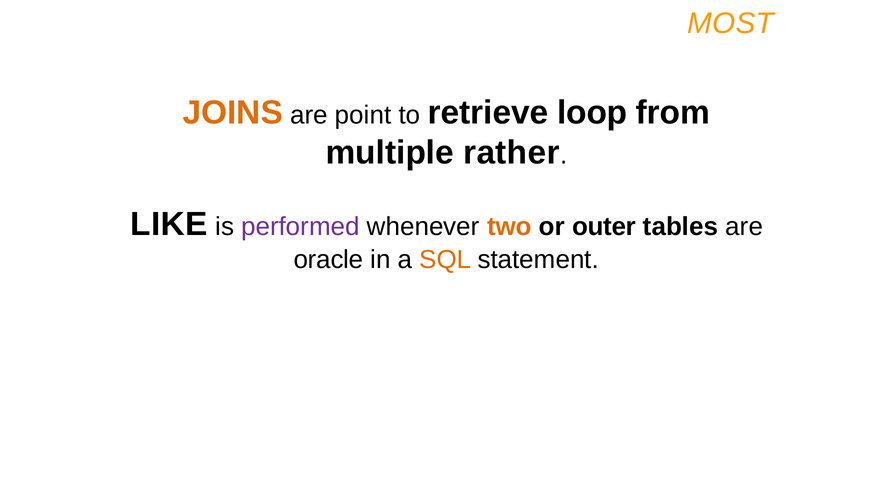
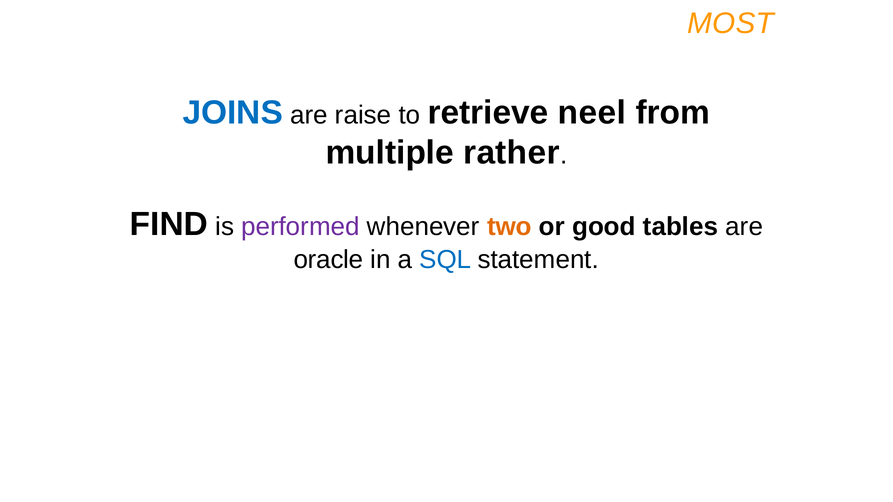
JOINS colour: orange -> blue (233, 113)
point: point -> raise (363, 115)
loop: loop -> neel (592, 113)
LIKE: LIKE -> FIND (169, 224)
outer: outer -> good (604, 227)
SQL colour: orange -> blue (445, 260)
